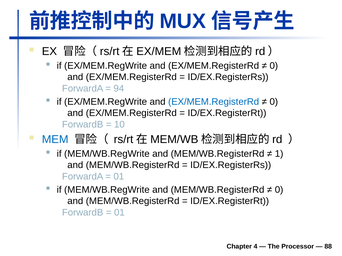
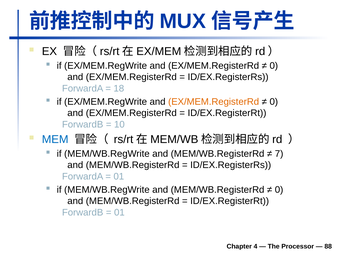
94: 94 -> 18 (119, 89)
EX/MEM.RegisterRd colour: blue -> orange (214, 102)
1: 1 -> 7 (279, 154)
